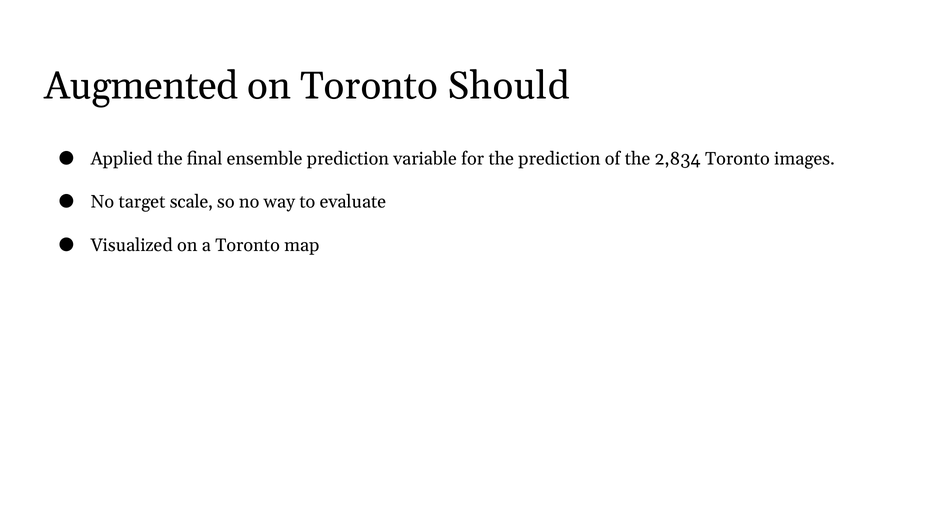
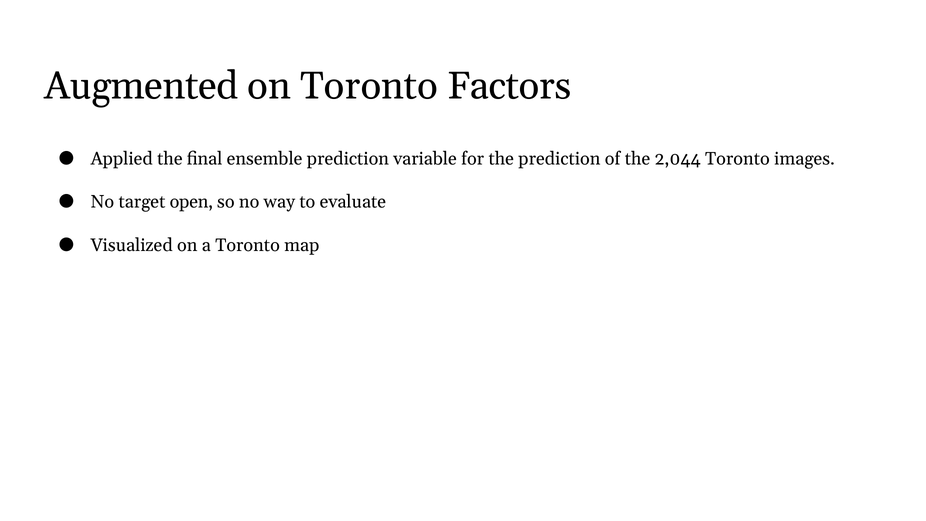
Should: Should -> Factors (509, 86)
2,834: 2,834 -> 2,044 (678, 159)
scale: scale -> open (191, 202)
